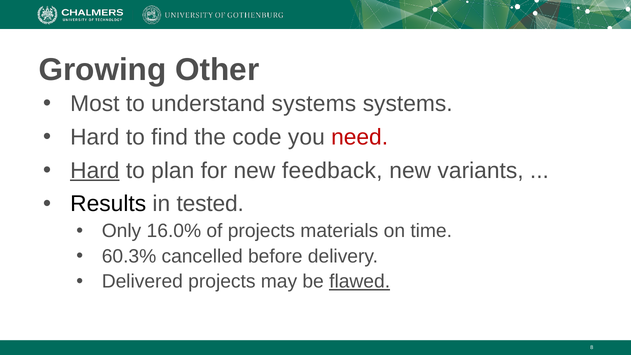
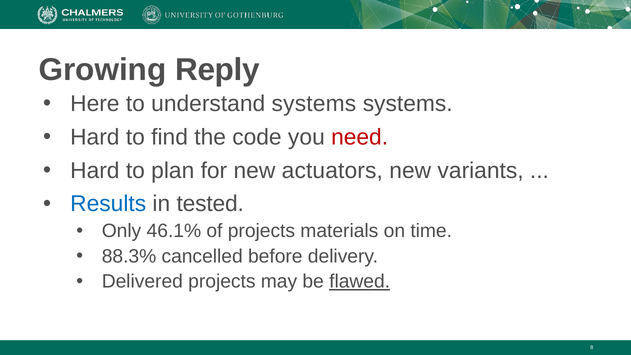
Other: Other -> Reply (217, 70)
Most: Most -> Here (95, 104)
Hard underline: present -> none (95, 171)
feedback: feedback -> actuators (332, 171)
Results colour: black -> blue (108, 204)
16.0%: 16.0% -> 46.1% (174, 231)
60.3%: 60.3% -> 88.3% (129, 256)
